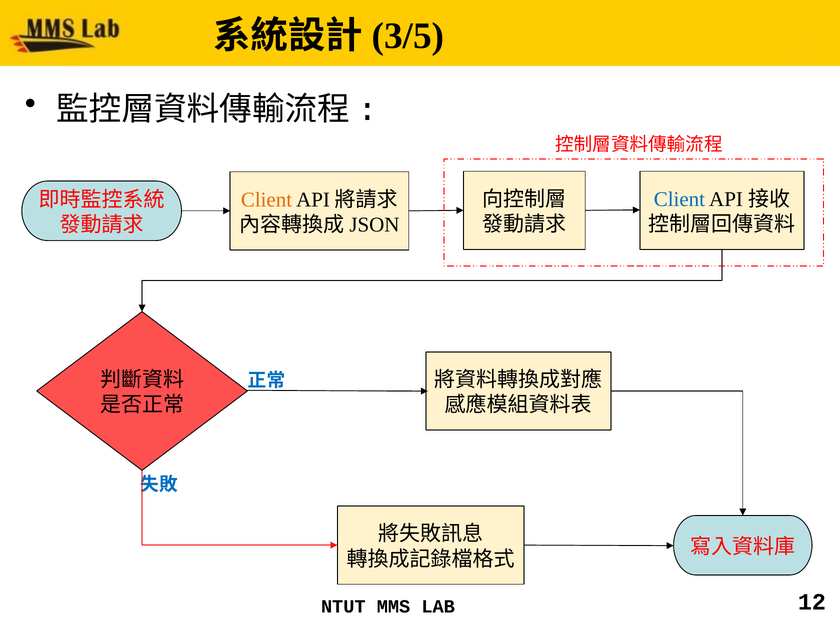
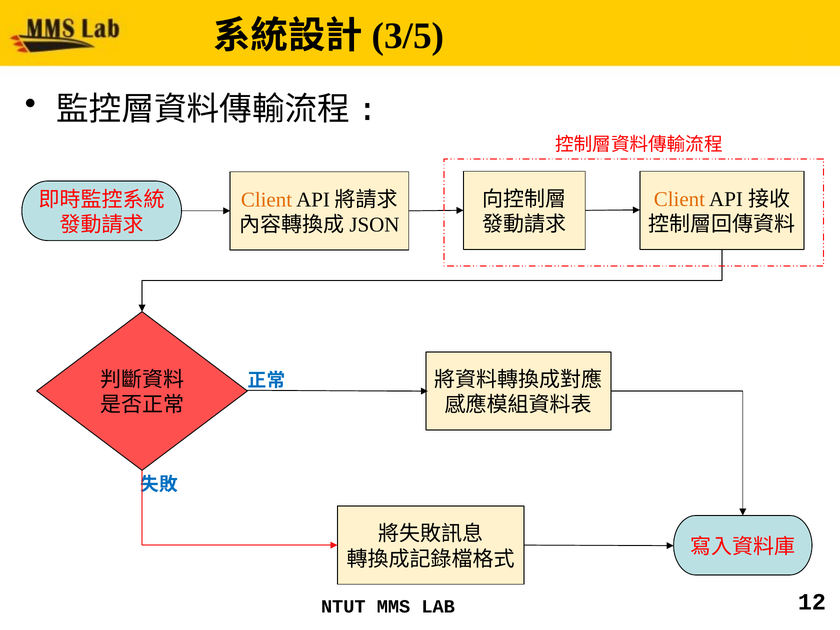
Client colour: blue -> orange (679, 199)
